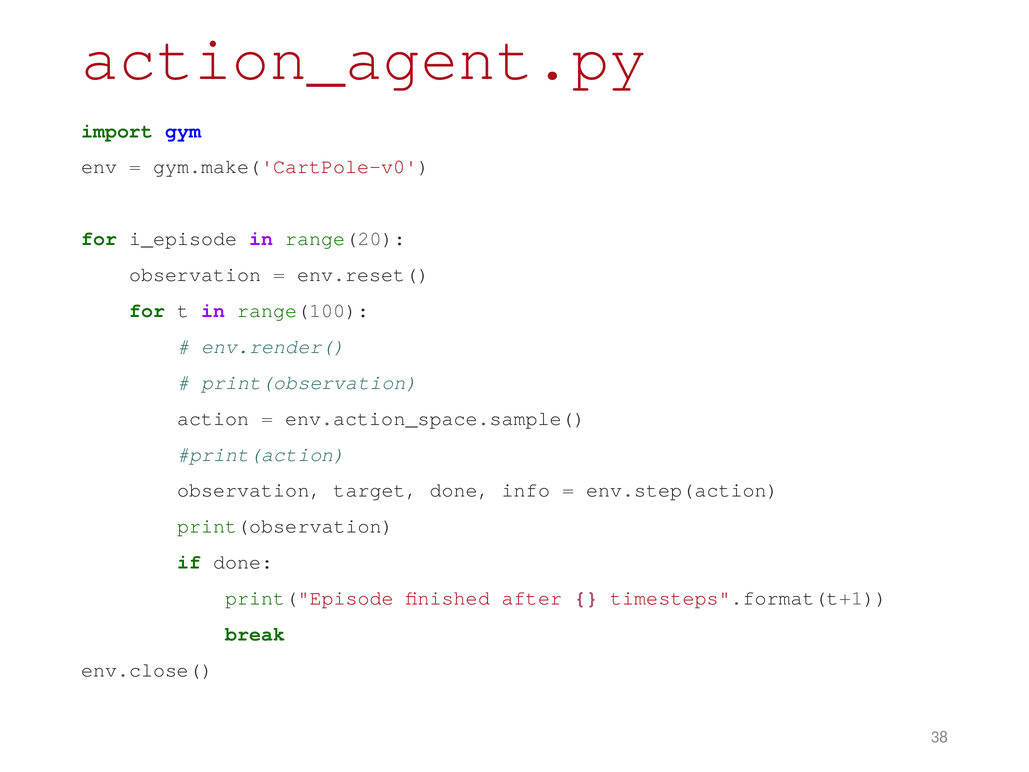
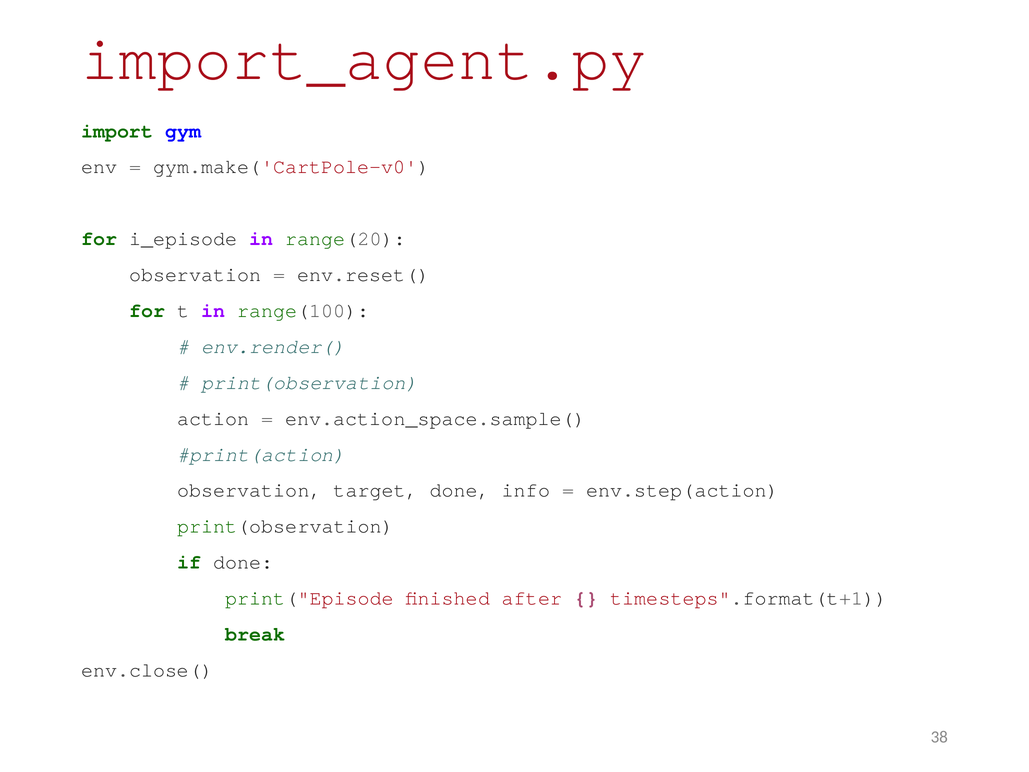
action_agent.py: action_agent.py -> import_agent.py (364, 58)
